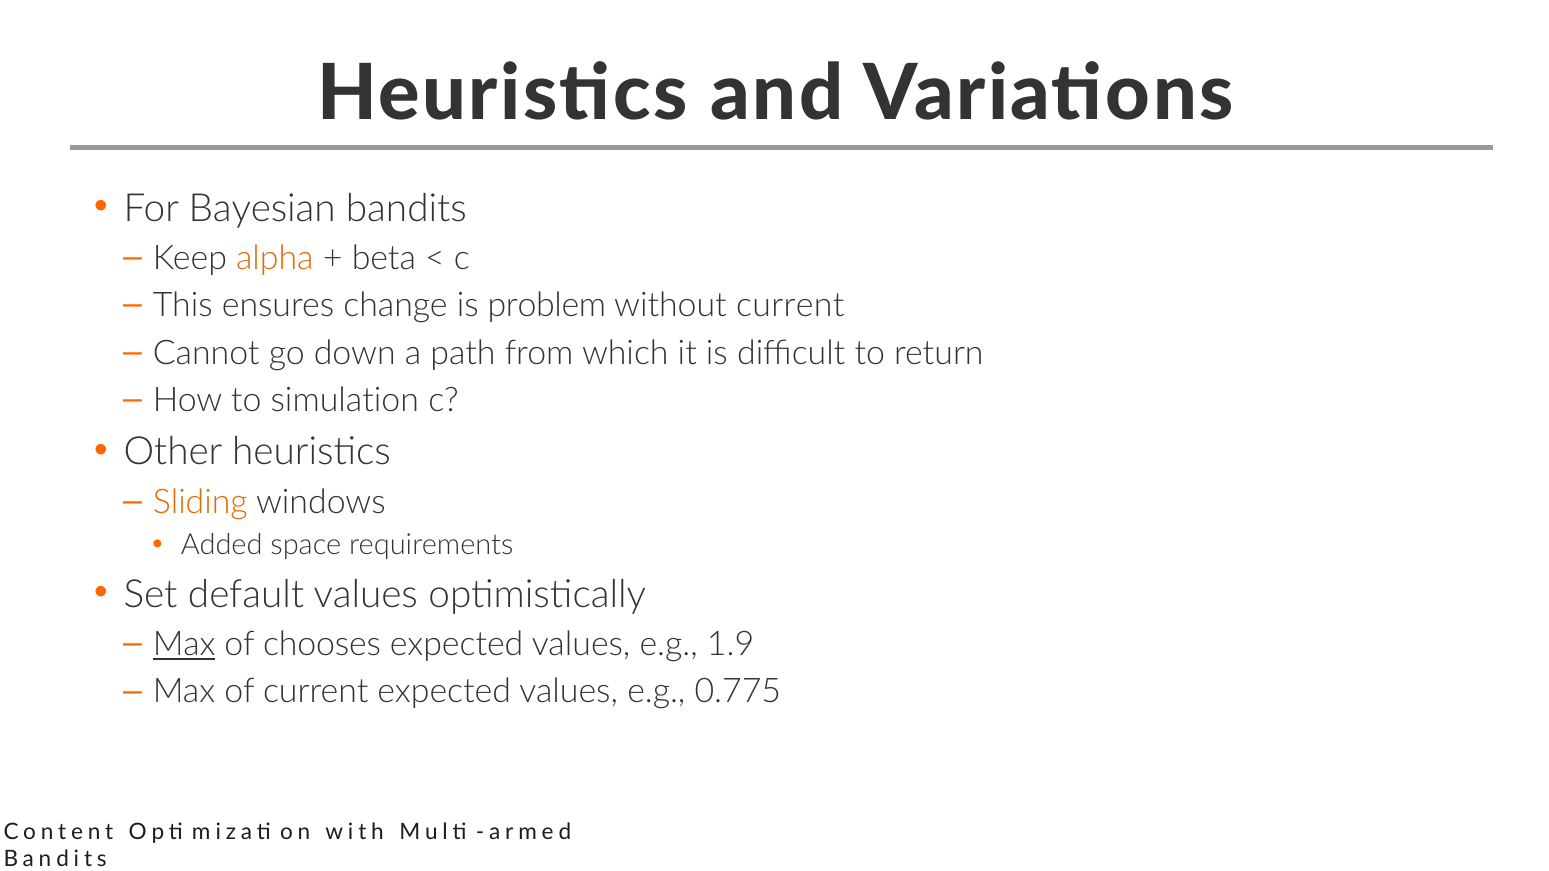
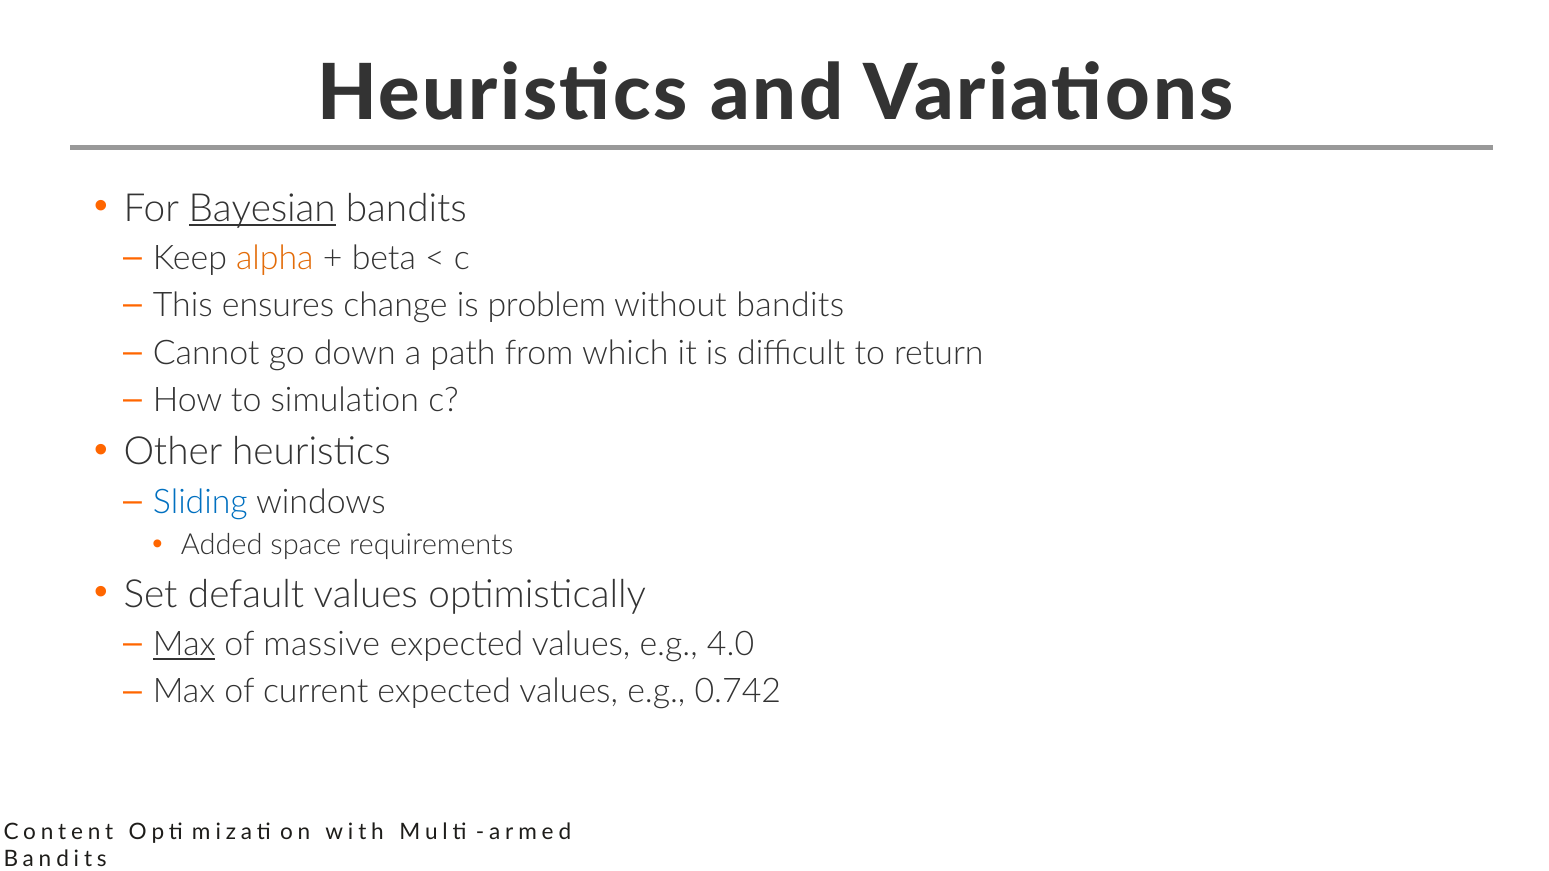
Bayesian underline: none -> present (262, 208)
without current: current -> bandits (790, 306)
Sliding colour: orange -> blue (200, 502)
chooses: chooses -> massive (322, 645)
1.9: 1.9 -> 4.0 (731, 645)
0.775: 0.775 -> 0.742 (738, 692)
